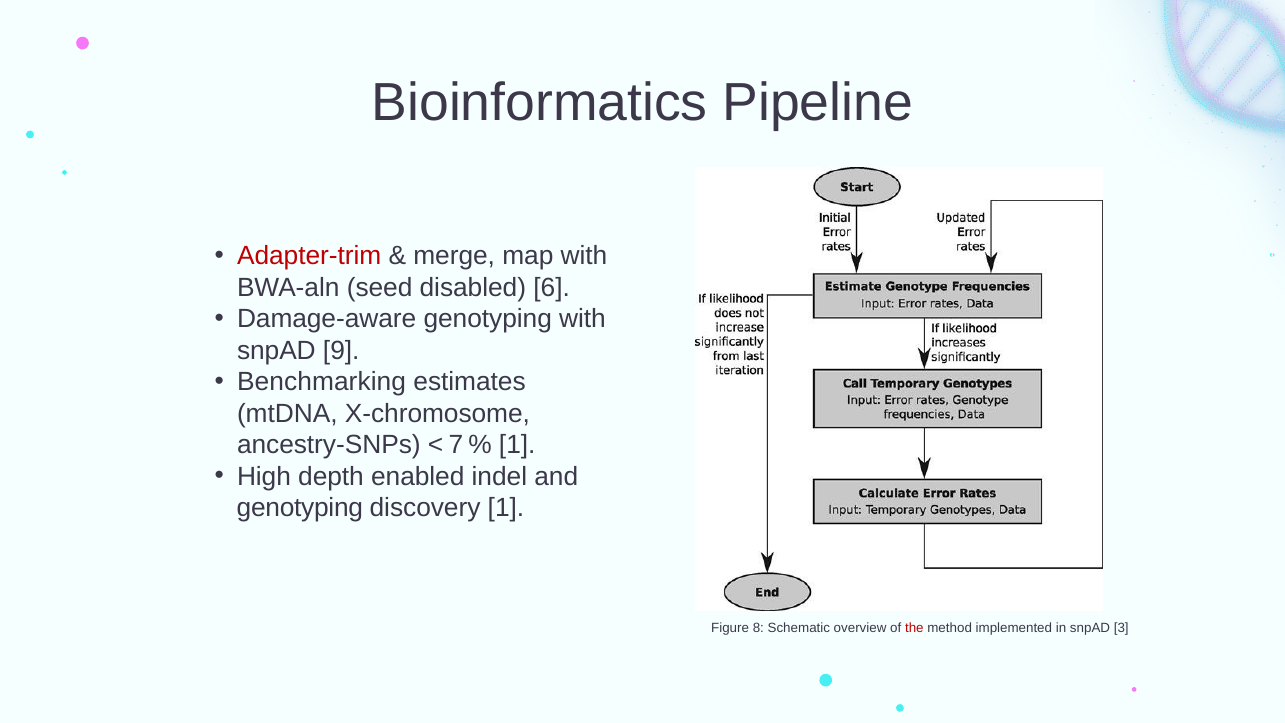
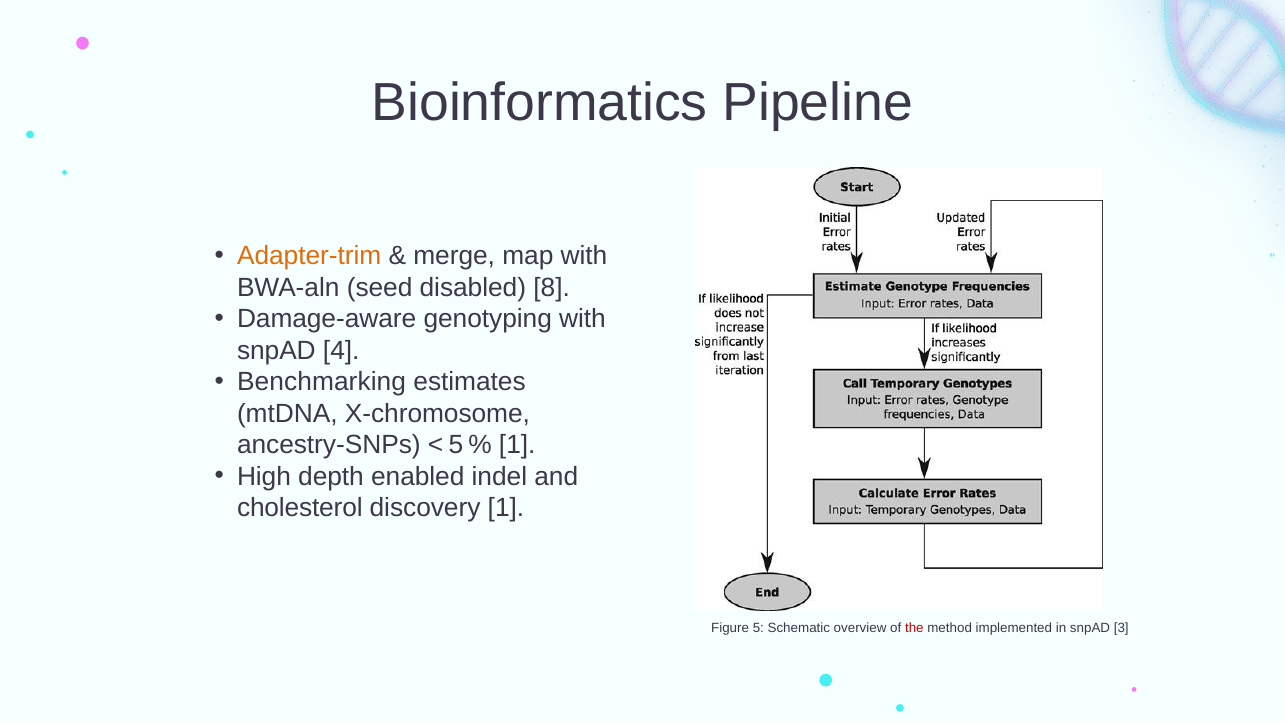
Adapter‑trim colour: red -> orange (309, 256)
6: 6 -> 8 (552, 287)
9: 9 -> 4 (341, 350)
7: 7 -> 5 (456, 445)
genotyping: genotyping -> cholesterol (300, 508)
Figure 8: 8 -> 5 (758, 628)
